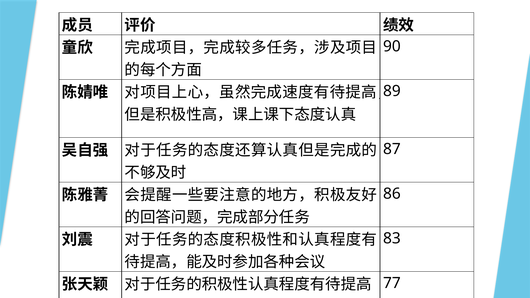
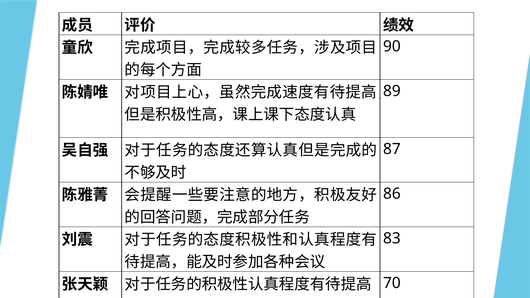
77: 77 -> 70 (392, 283)
